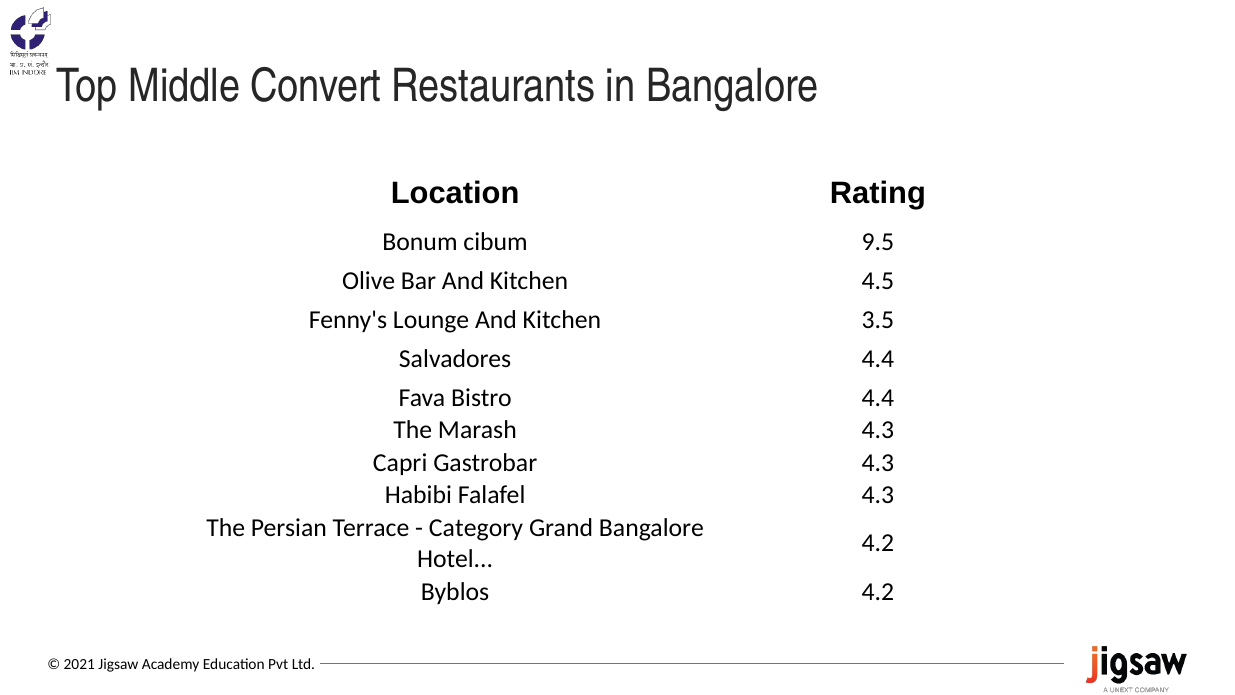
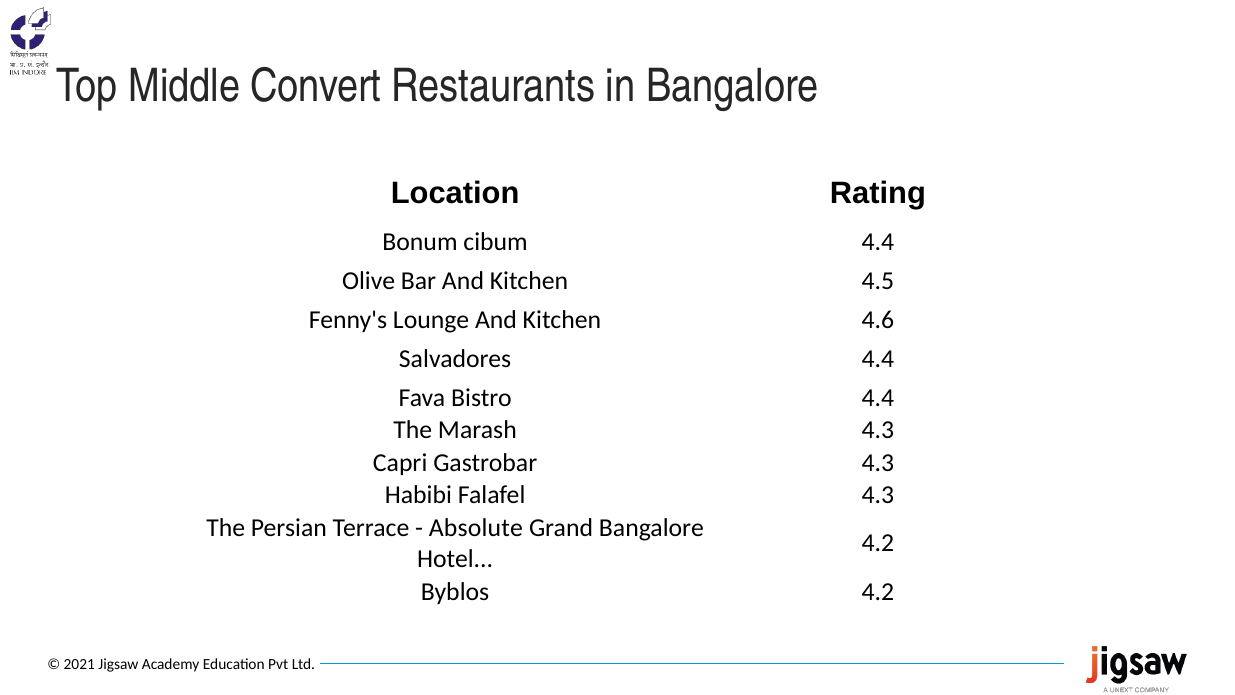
cibum 9.5: 9.5 -> 4.4 (878, 242)
3.5: 3.5 -> 4.6 (878, 320)
Category: Category -> Absolute (476, 527)
